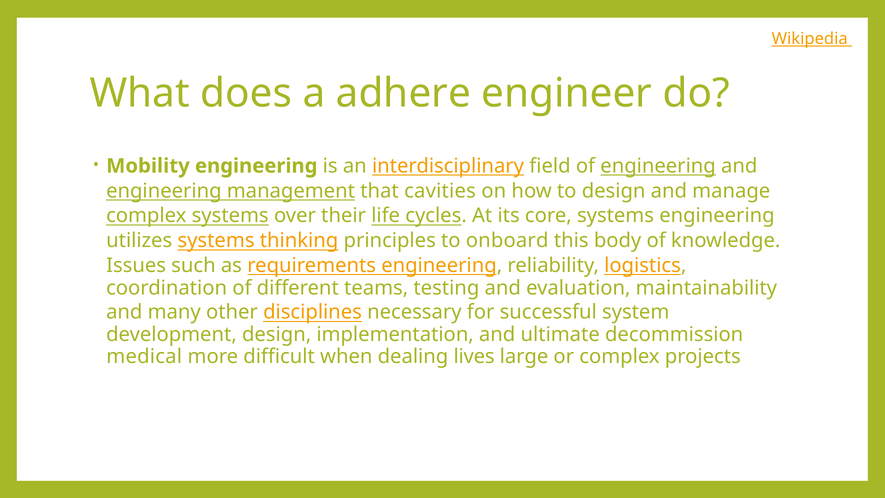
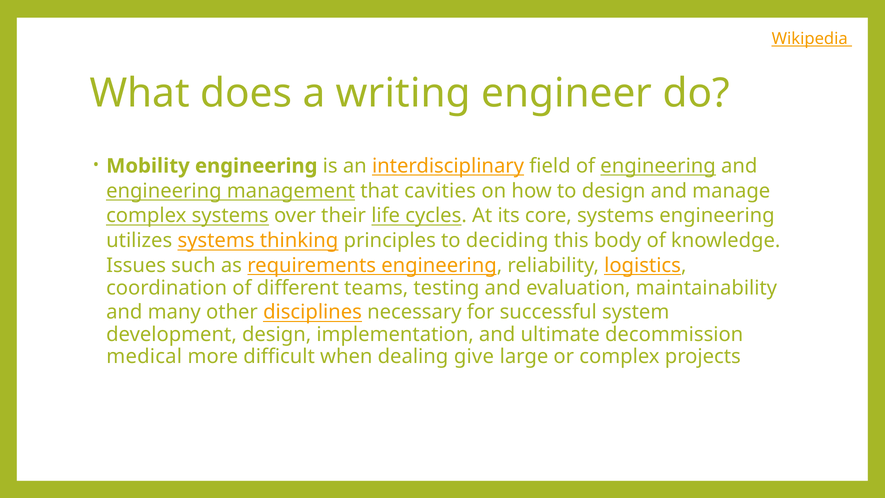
adhere: adhere -> writing (403, 93)
onboard: onboard -> deciding (507, 241)
lives: lives -> give (474, 357)
